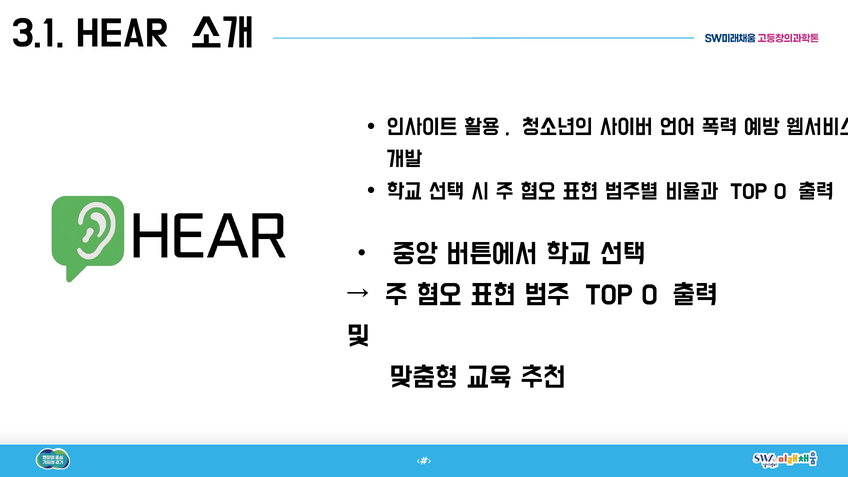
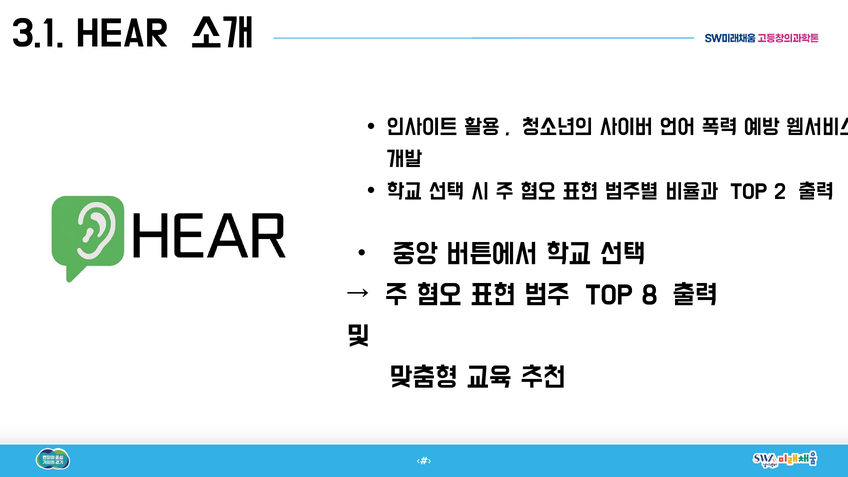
0: 0 -> 2 (780, 192)
0: 0 -> 8 (650, 295)
